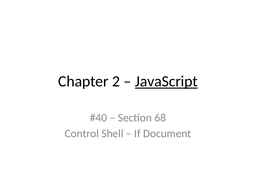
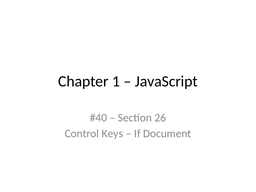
2: 2 -> 1 (116, 81)
JavaScript underline: present -> none (166, 81)
68: 68 -> 26 (160, 118)
Shell: Shell -> Keys (112, 134)
